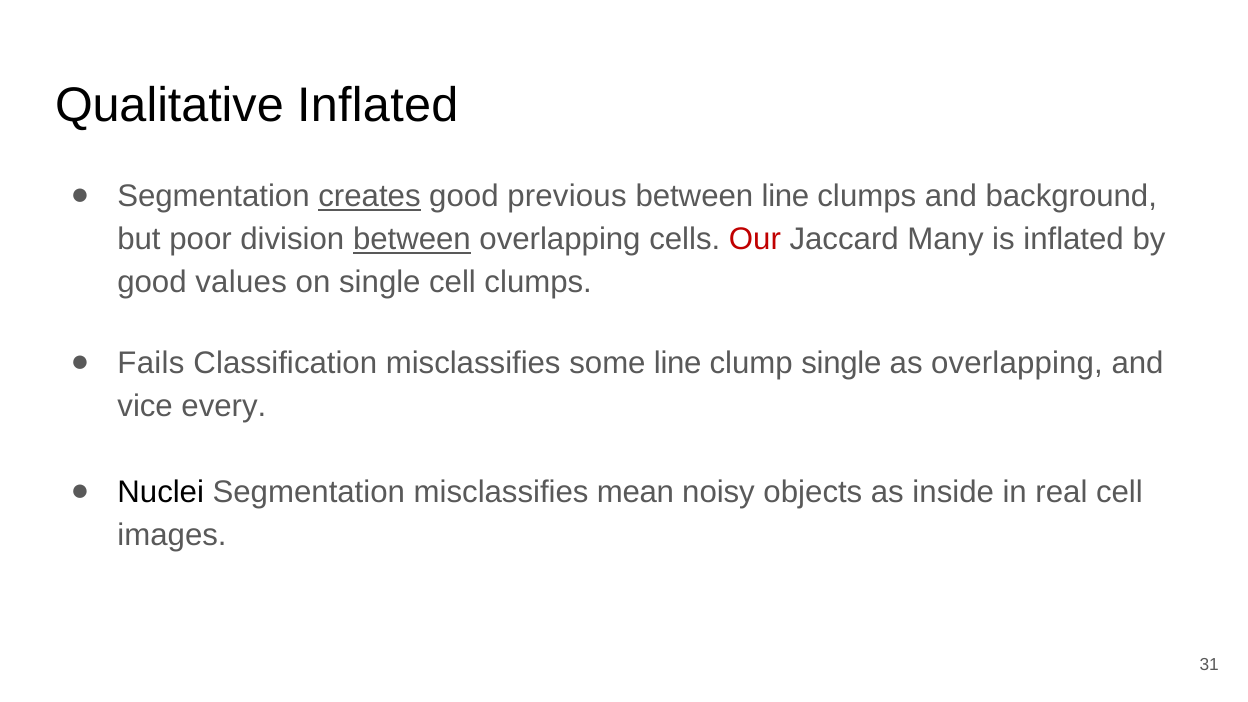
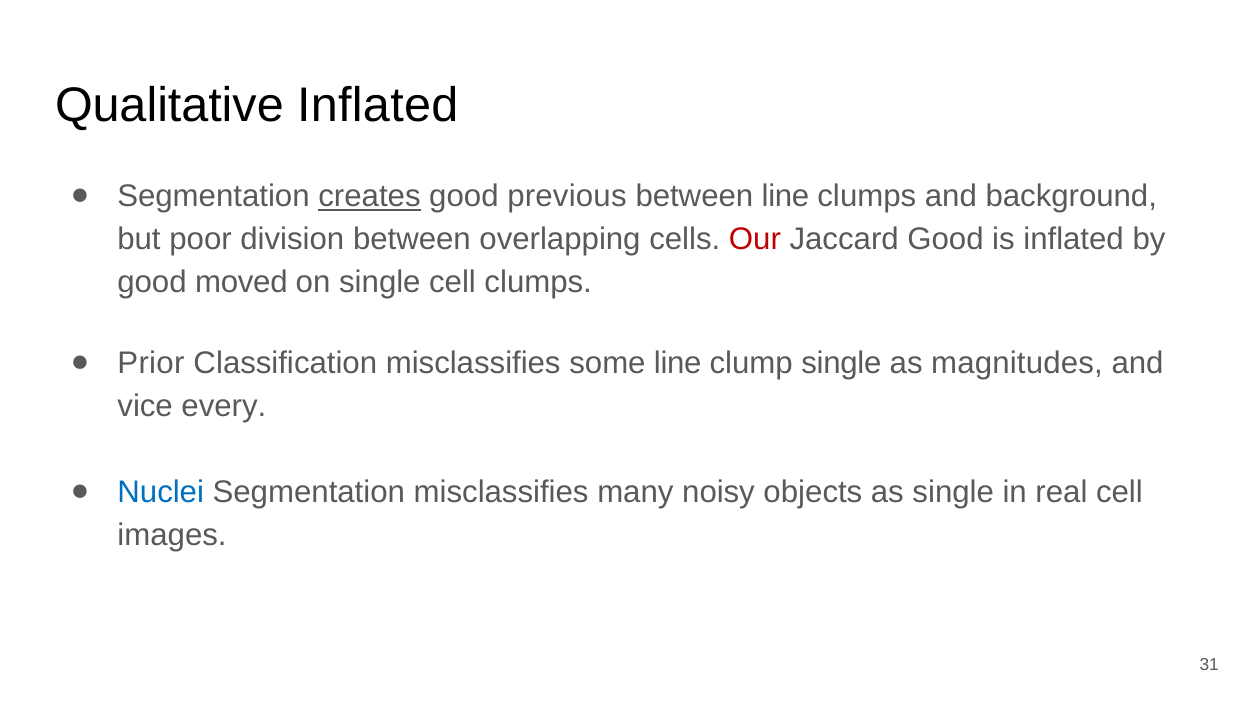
between underline: present -> none (412, 239)
Jaccard Many: Many -> Good (946, 239)
values: values -> moved (241, 282)
Fails: Fails -> Prior (151, 363)
as overlapping: overlapping -> magnitudes (1017, 363)
Nuclei colour: black -> blue (161, 492)
mean: mean -> many (635, 492)
as inside: inside -> single (953, 492)
